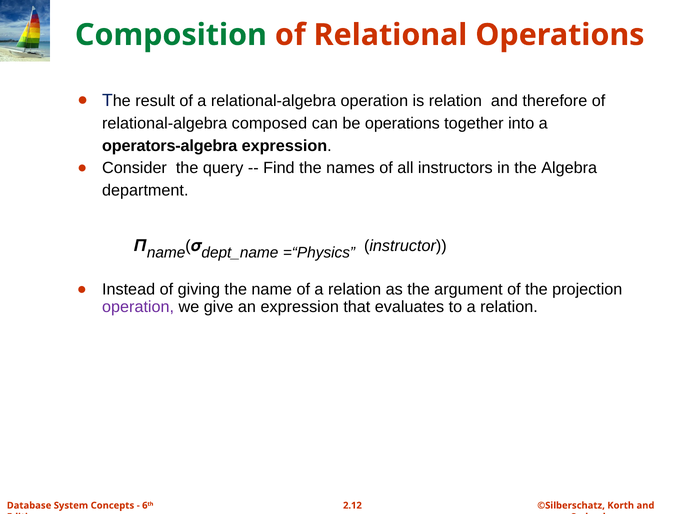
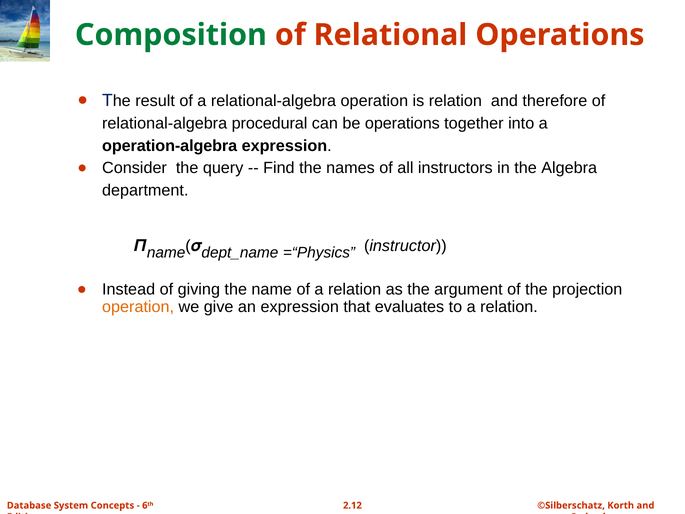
composed: composed -> procedural (270, 123)
operators-algebra: operators-algebra -> operation-algebra (170, 146)
operation colour: purple -> orange (138, 307)
